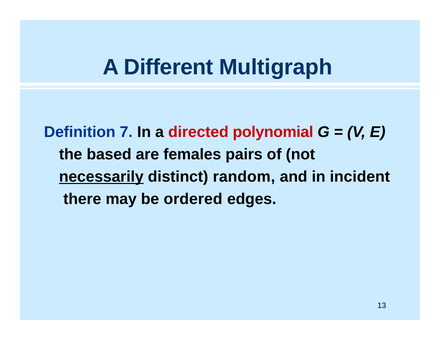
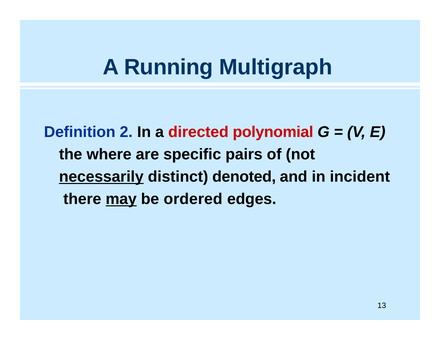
Different: Different -> Running (169, 67)
7: 7 -> 2 (126, 132)
based: based -> where (109, 154)
females: females -> specific (192, 154)
random: random -> denoted (244, 177)
may underline: none -> present (121, 199)
